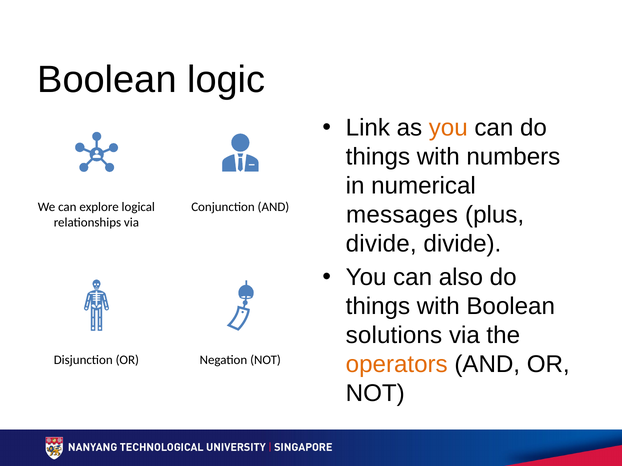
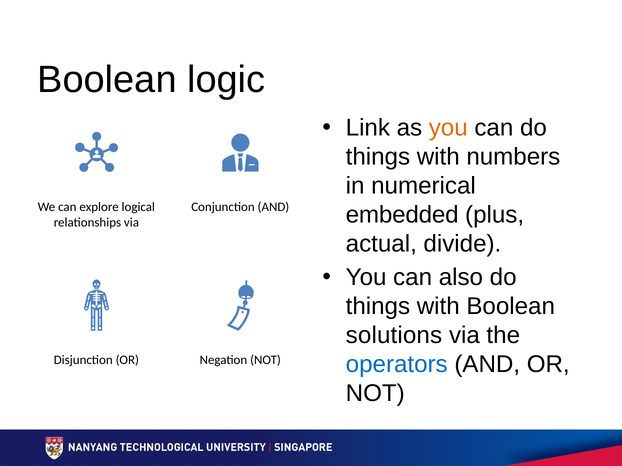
messages: messages -> embedded (402, 215)
divide: divide -> actual (381, 244)
operators colour: orange -> blue (397, 365)
